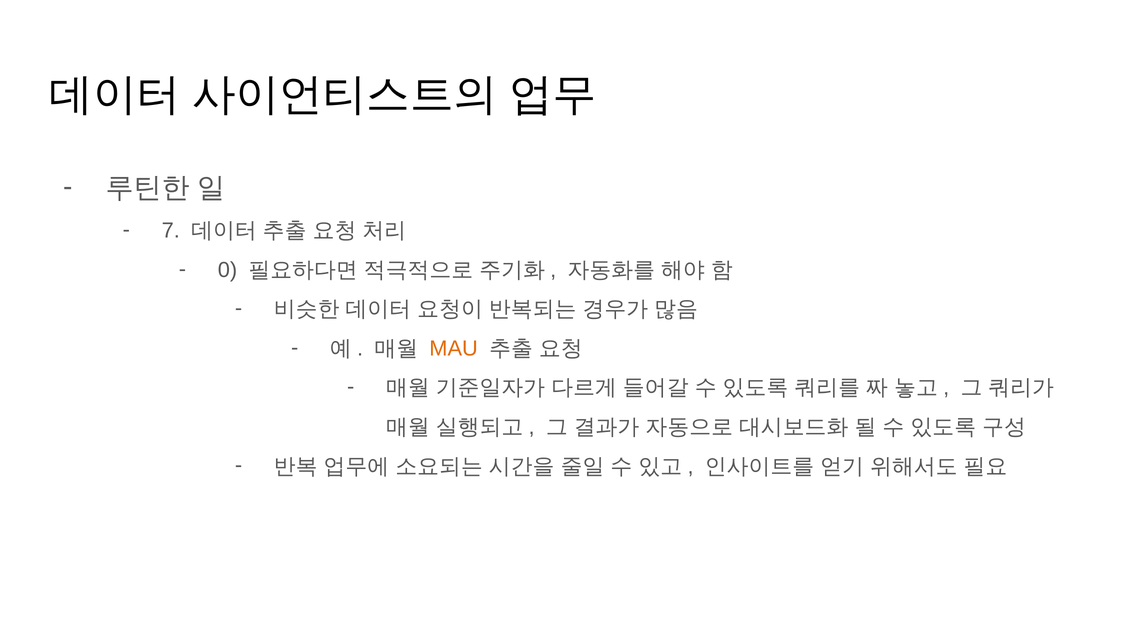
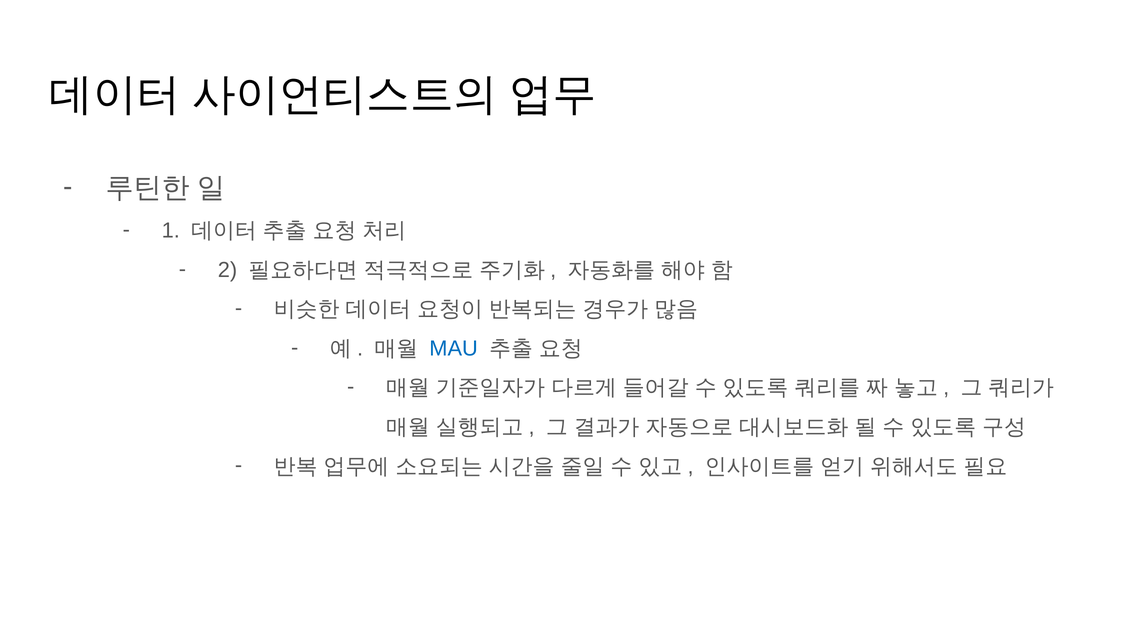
7: 7 -> 1 (171, 231)
0: 0 -> 2 (227, 270)
MAU colour: orange -> blue (454, 349)
